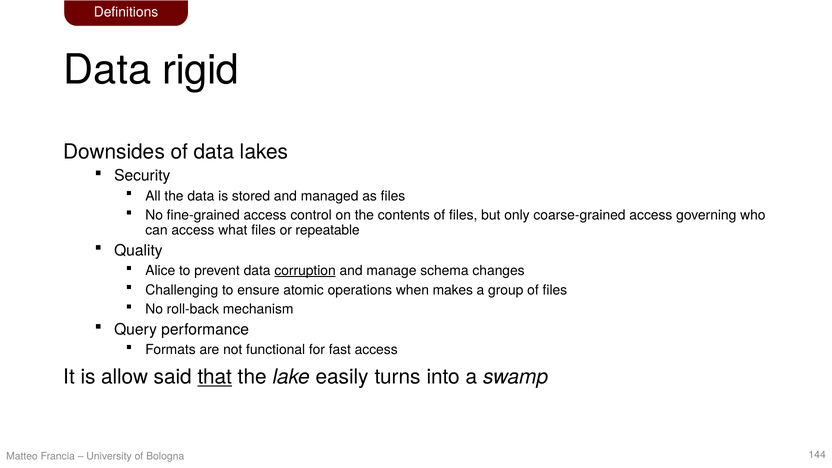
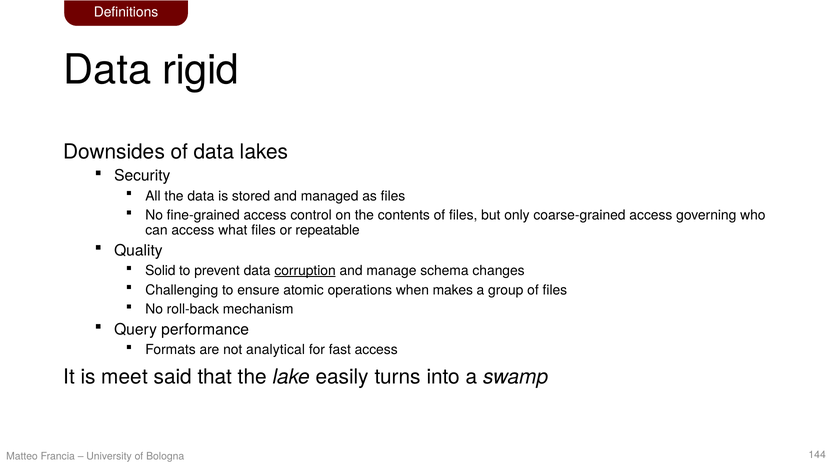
Alice: Alice -> Solid (160, 271)
functional: functional -> analytical (276, 350)
allow: allow -> meet (125, 377)
that underline: present -> none (215, 377)
